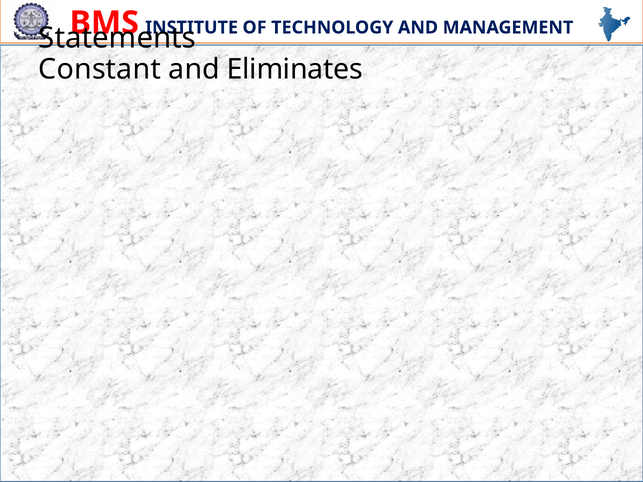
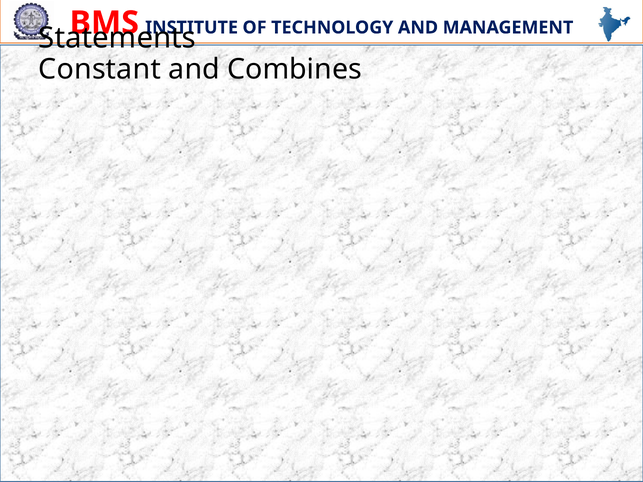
Eliminates: Eliminates -> Combines (295, 70)
